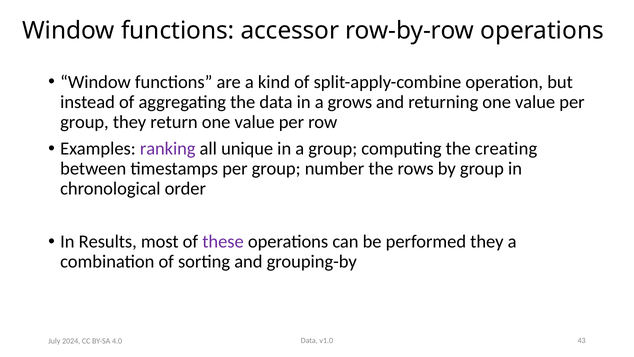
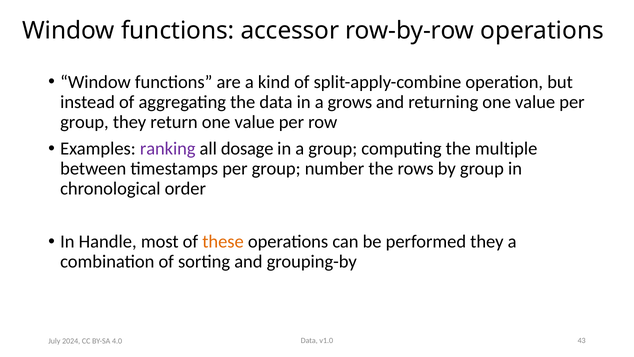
unique: unique -> dosage (247, 149)
creating: creating -> multiple (506, 149)
Results: Results -> Handle (108, 242)
these colour: purple -> orange (223, 242)
